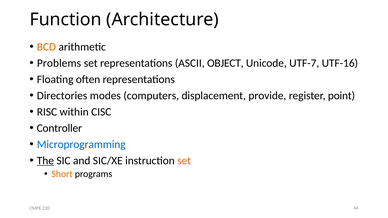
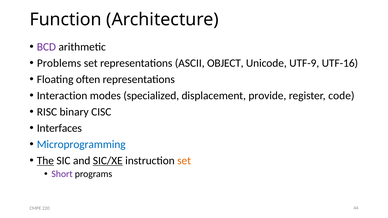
BCD colour: orange -> purple (46, 47)
UTF-7: UTF-7 -> UTF-9 (304, 63)
Directories: Directories -> Interaction (62, 96)
computers: computers -> specialized (151, 96)
point: point -> code (341, 96)
within: within -> binary (74, 112)
Controller: Controller -> Interfaces (59, 128)
SIC/XE underline: none -> present (108, 161)
Short colour: orange -> purple (62, 174)
